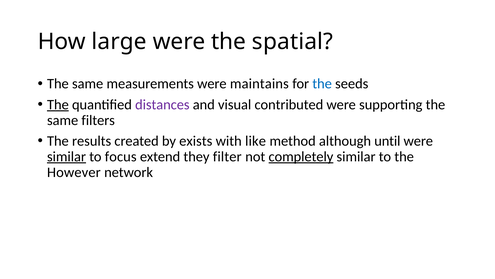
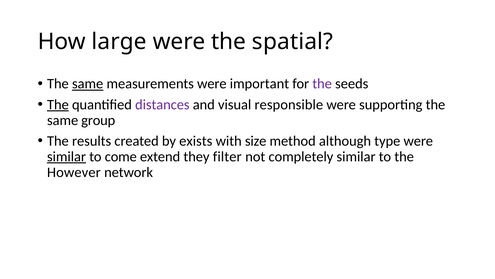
same underline: none -> present (88, 84)
maintains: maintains -> important (259, 84)
the colour: blue -> purple (322, 84)
contributed: contributed -> responsible (289, 104)
filters: filters -> group (98, 120)
like: like -> size (256, 141)
until: until -> type (387, 141)
focus: focus -> come (121, 156)
completely underline: present -> none (301, 156)
